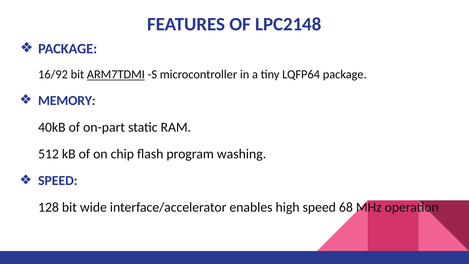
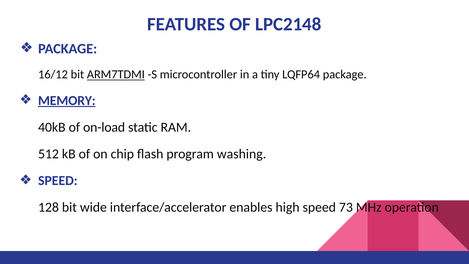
16/92: 16/92 -> 16/12 (53, 75)
MEMORY underline: none -> present (67, 100)
on-part: on-part -> on-load (104, 127)
68: 68 -> 73 (346, 207)
